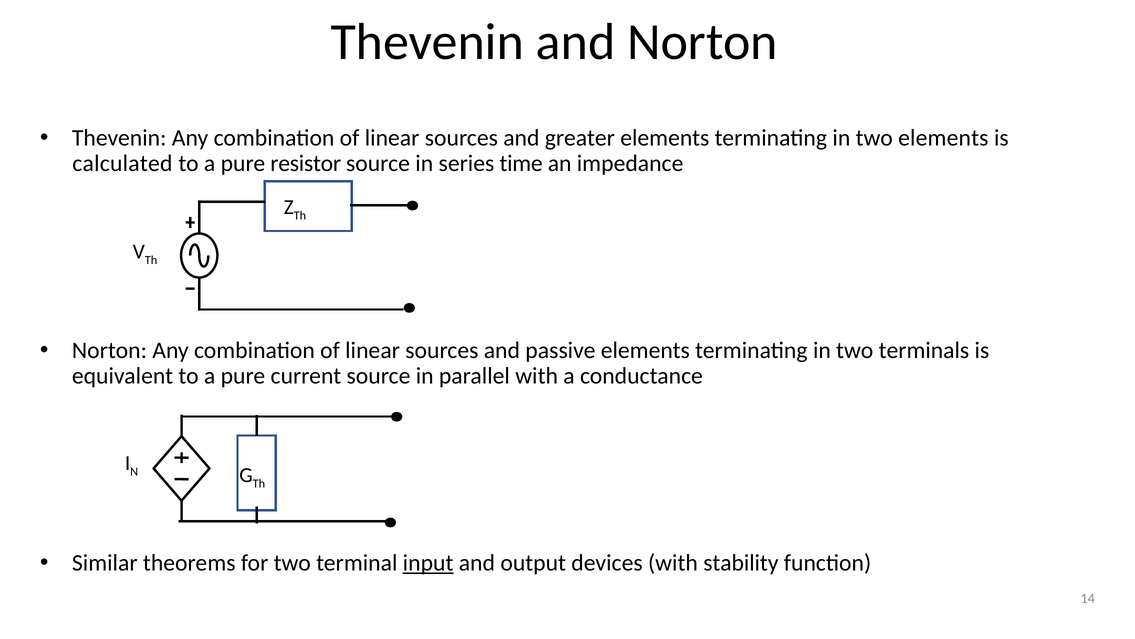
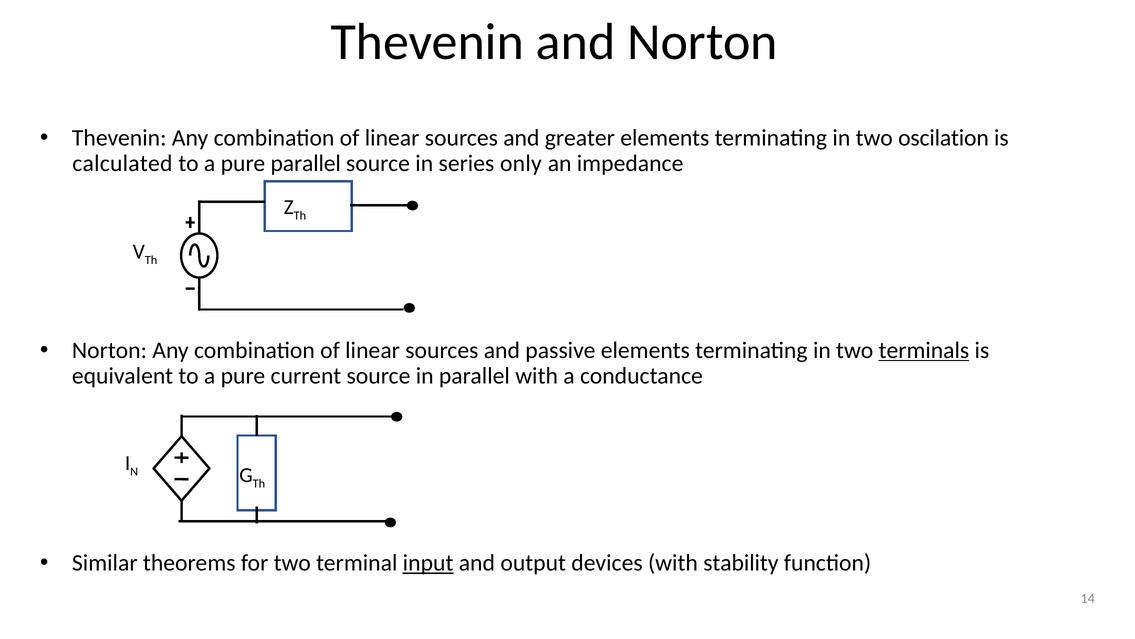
two elements: elements -> oscilation (943, 138)
pure resistor: resistor -> parallel (306, 163)
time: time -> only (521, 163)
terminals underline: none -> present (924, 350)
